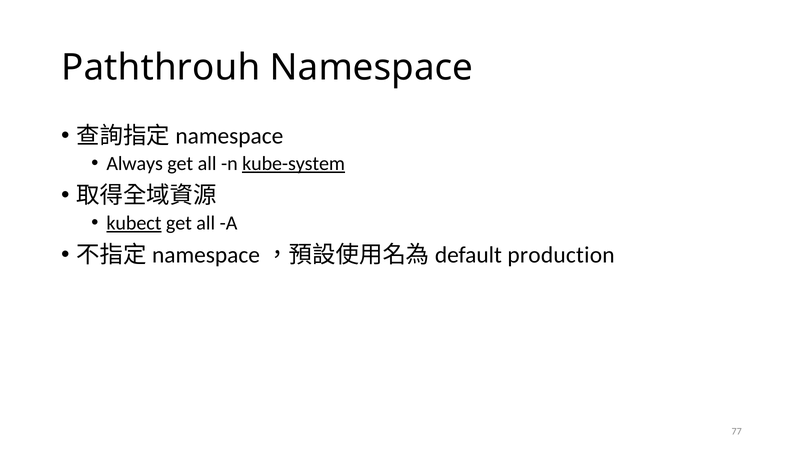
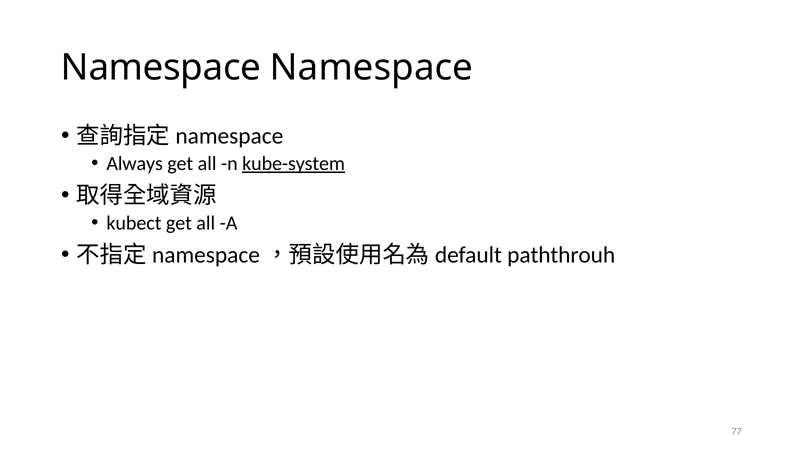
Paththrouh: Paththrouh -> Namespace (161, 67)
kubect underline: present -> none (134, 223)
production: production -> paththrouh (561, 255)
